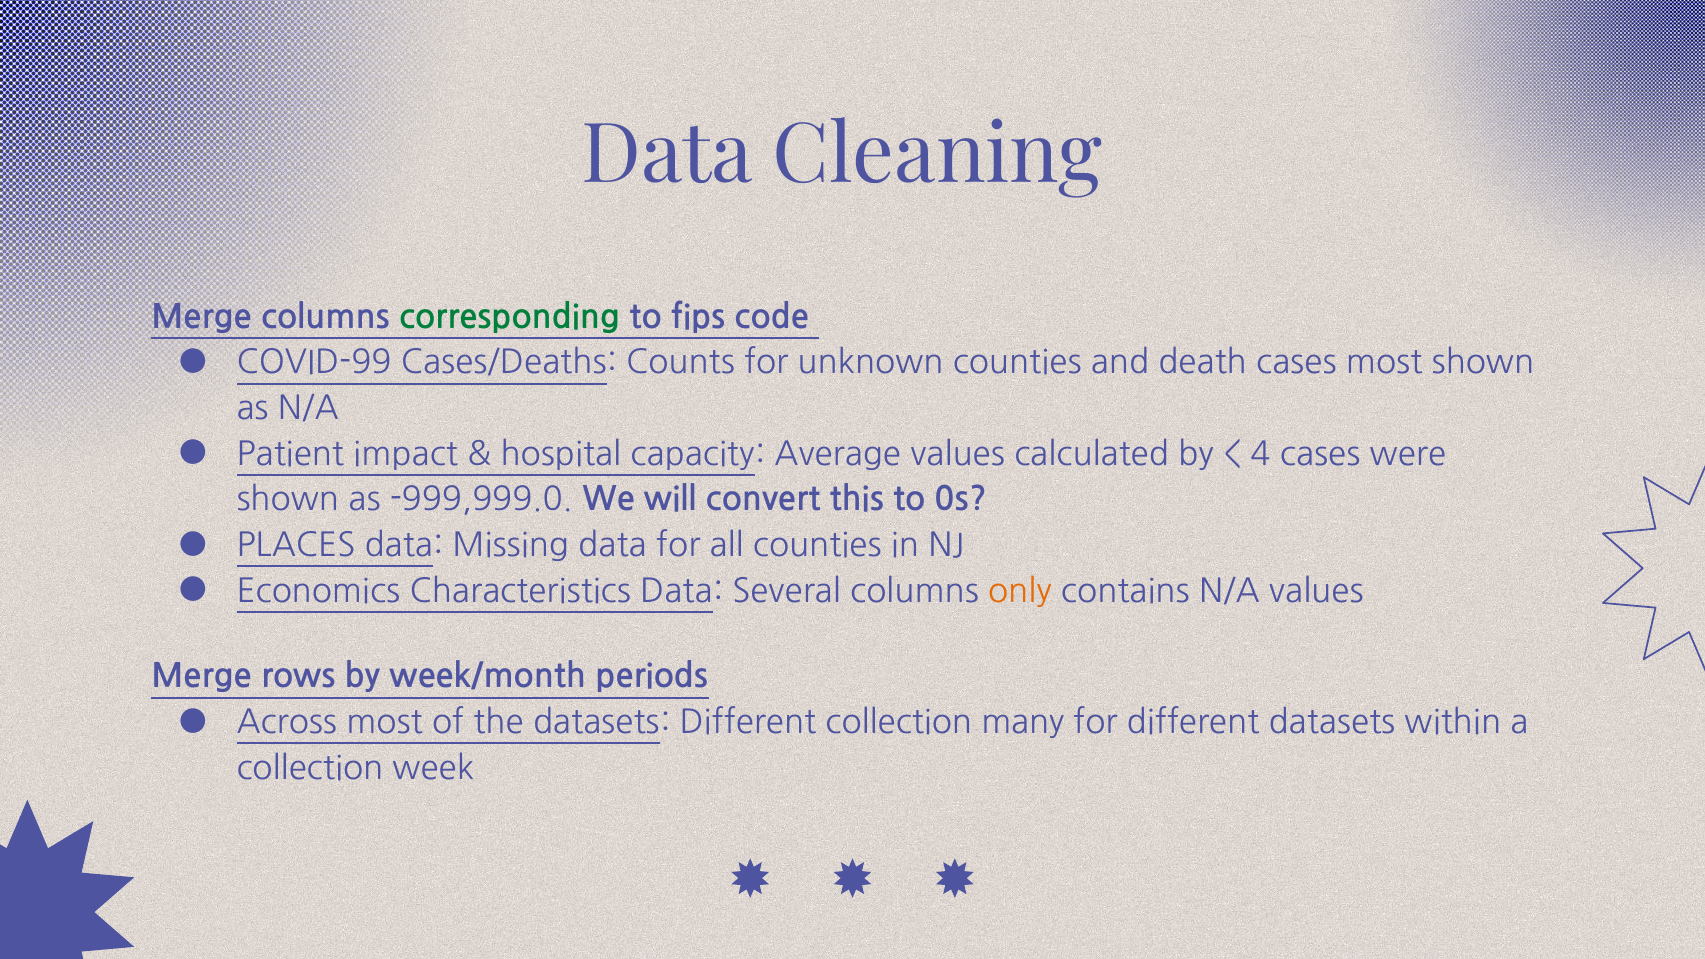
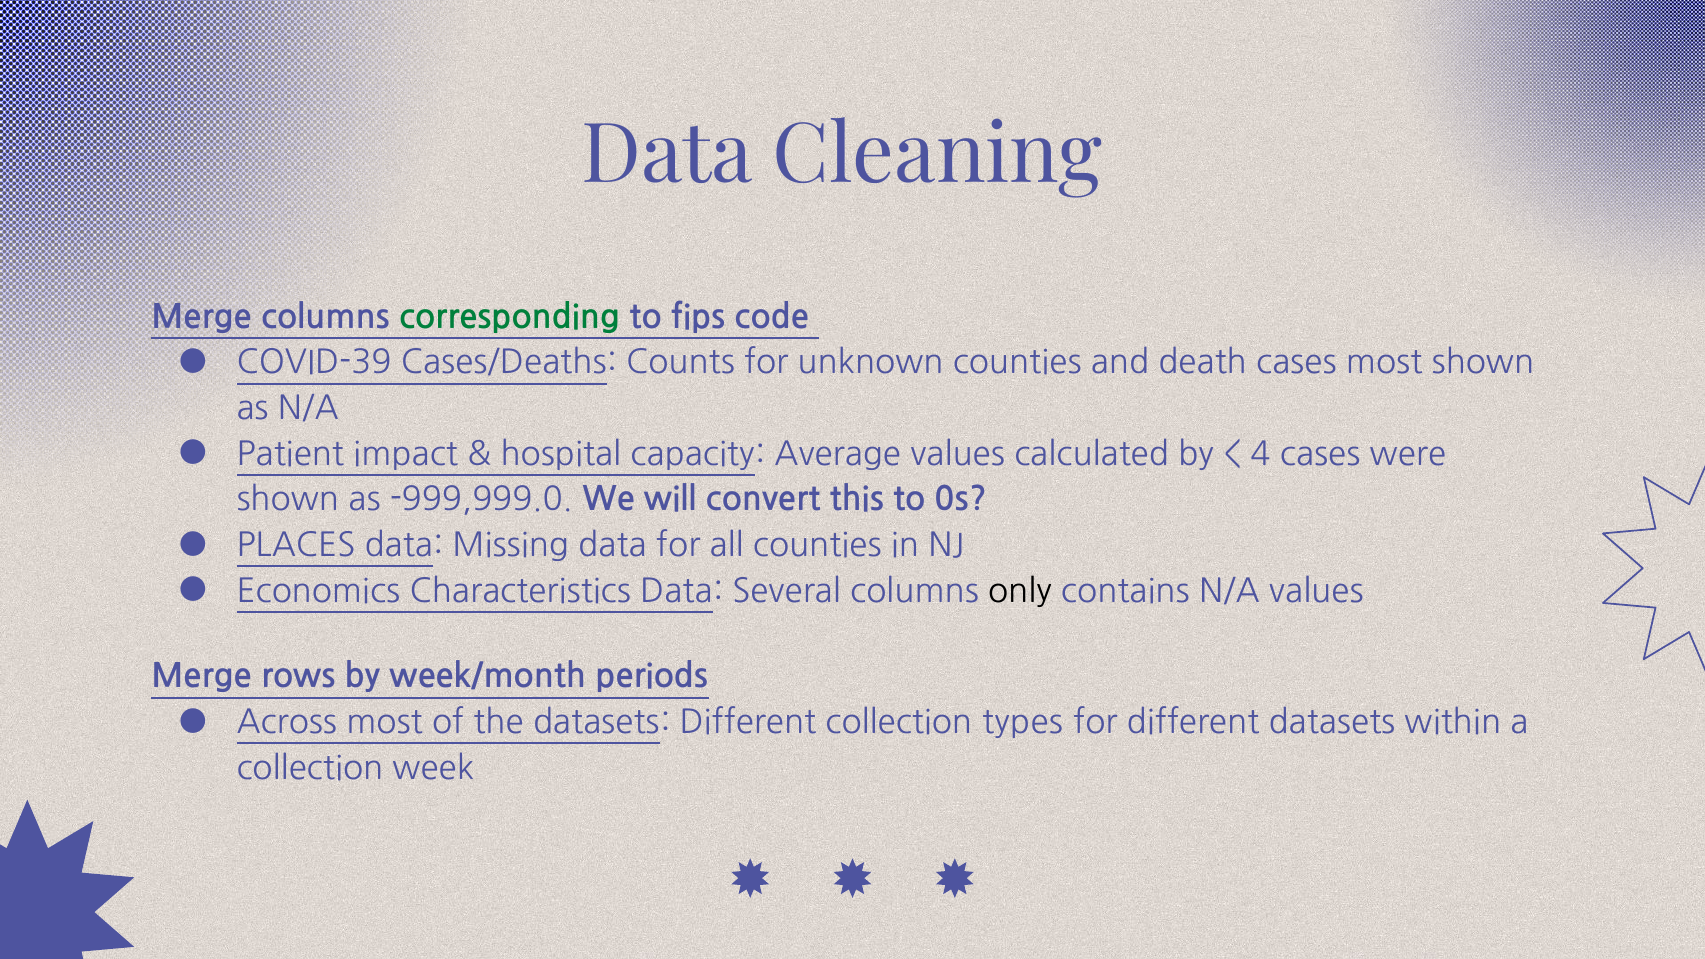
COVID-99: COVID-99 -> COVID-39 (314, 363)
only colour: orange -> black (1020, 592)
many: many -> types (1022, 723)
